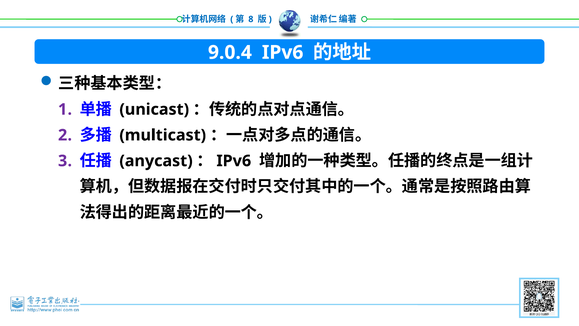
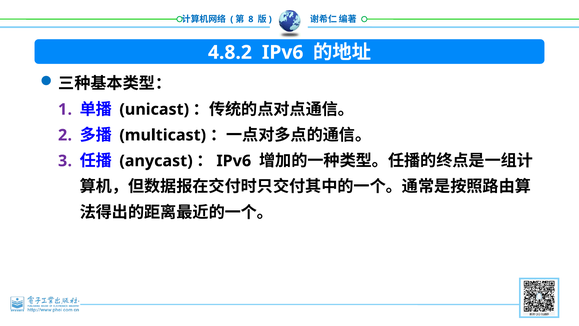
9.0.4: 9.0.4 -> 4.8.2 (230, 52)
